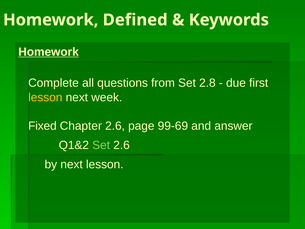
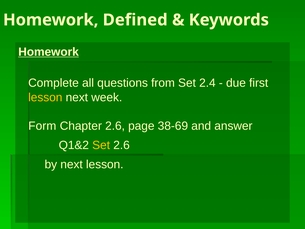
2.8: 2.8 -> 2.4 (207, 83)
Fixed: Fixed -> Form (42, 126)
99-69: 99-69 -> 38-69 (173, 126)
Set colour: light green -> yellow (101, 145)
